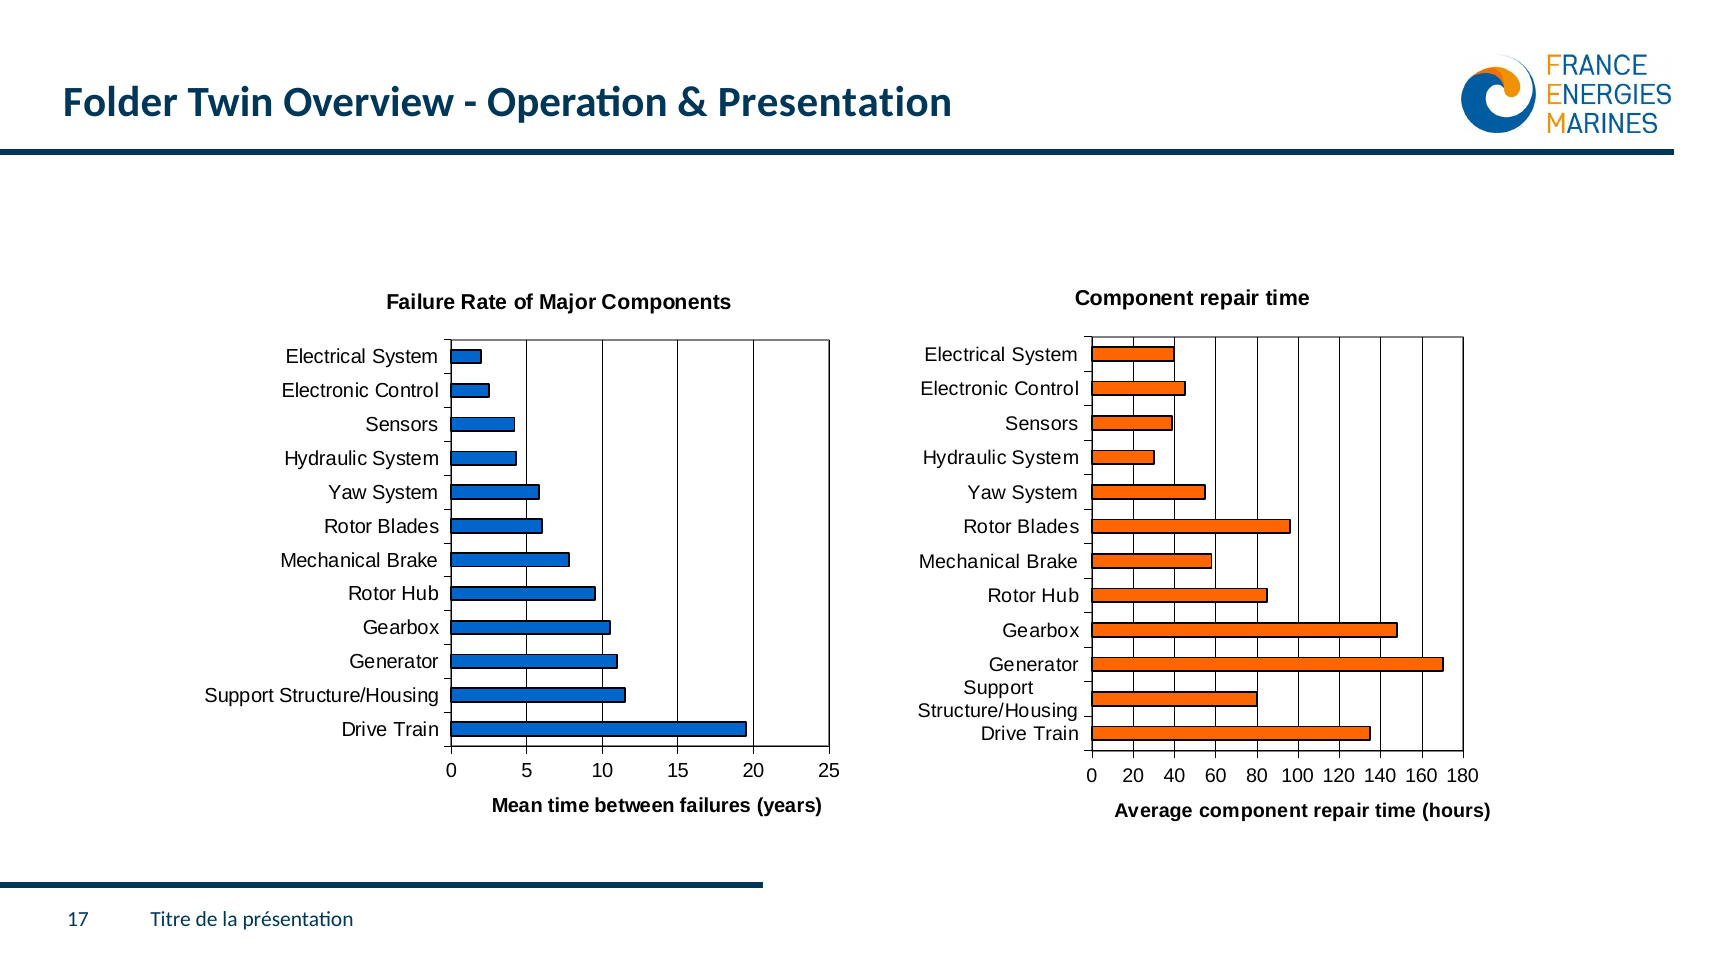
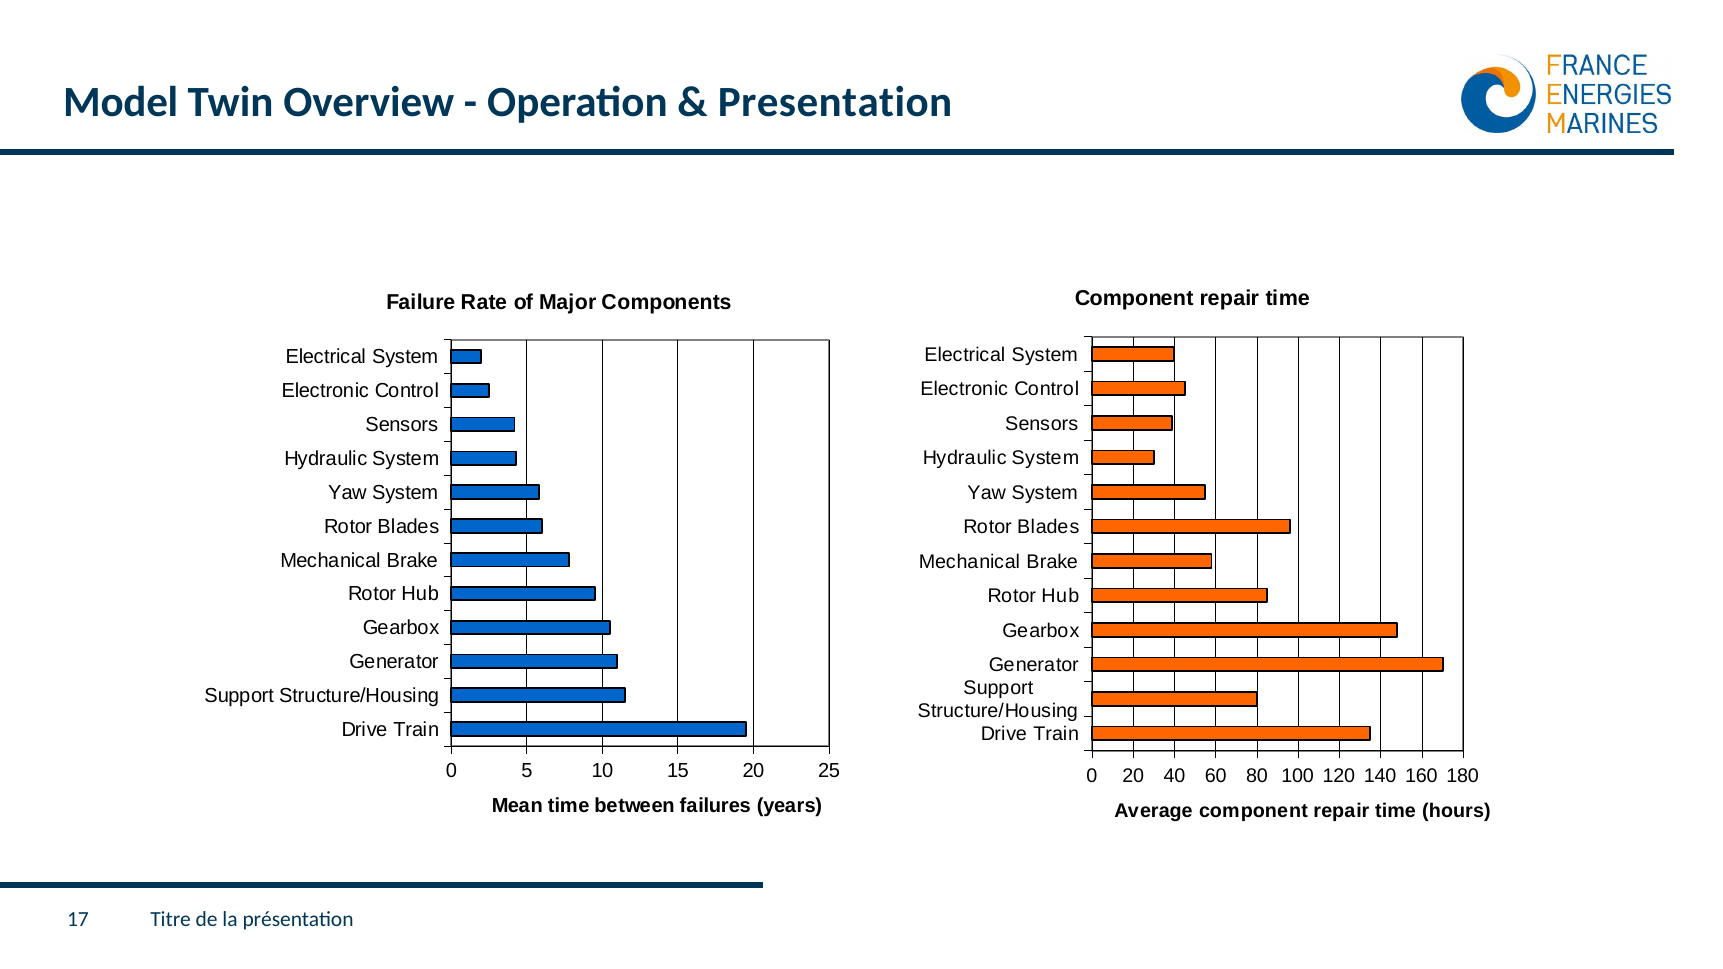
Folder: Folder -> Model (121, 102)
